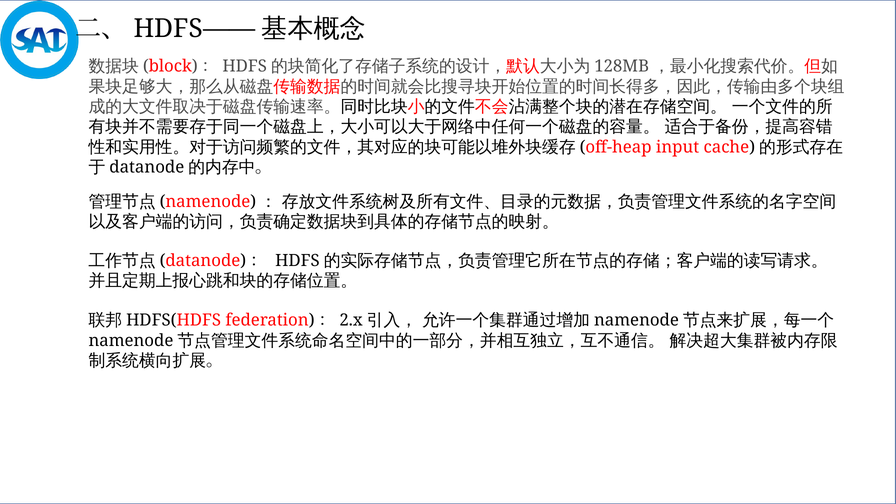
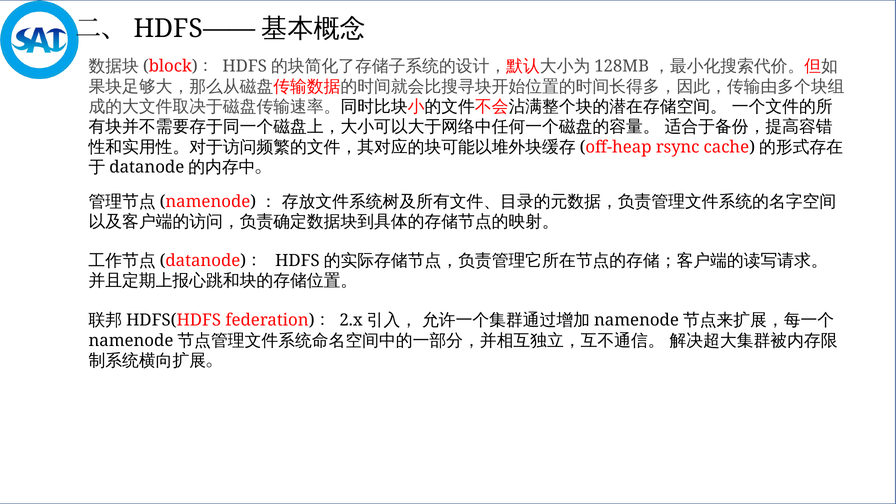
input: input -> rsync (678, 147)
